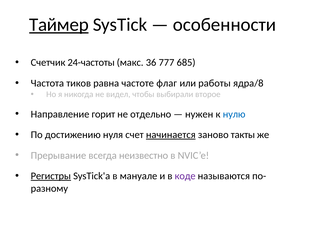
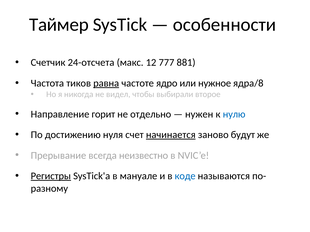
Таймер underline: present -> none (59, 25)
24-частоты: 24-частоты -> 24-отсчета (91, 63)
36: 36 -> 12 (151, 63)
685: 685 -> 881 (186, 63)
равна underline: none -> present (106, 83)
флаг: флаг -> ядро (167, 83)
работы: работы -> нужное (215, 83)
такты: такты -> будут (243, 135)
коде colour: purple -> blue (185, 176)
